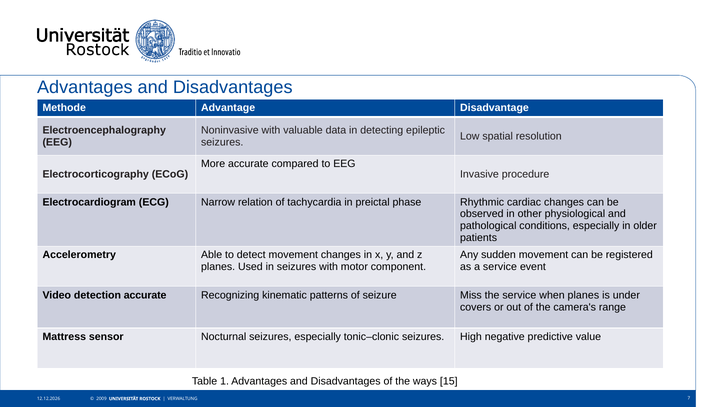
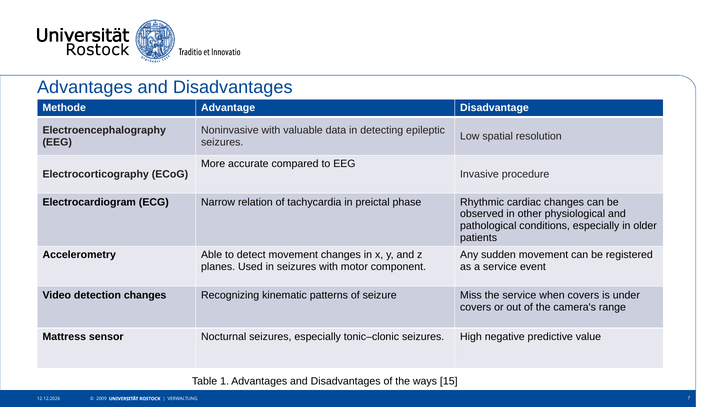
detection accurate: accurate -> changes (145, 295)
when planes: planes -> covers (583, 295)
